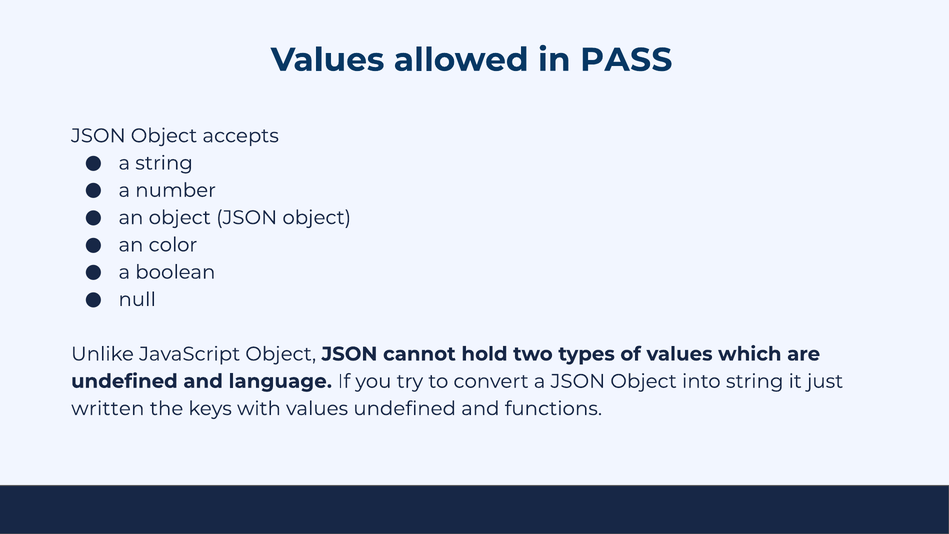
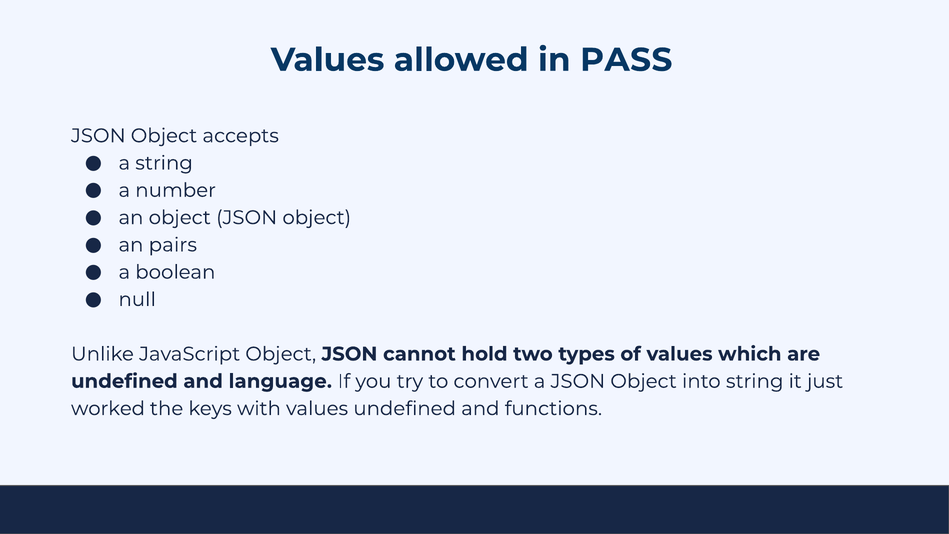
color: color -> pairs (173, 245)
written: written -> worked (108, 408)
